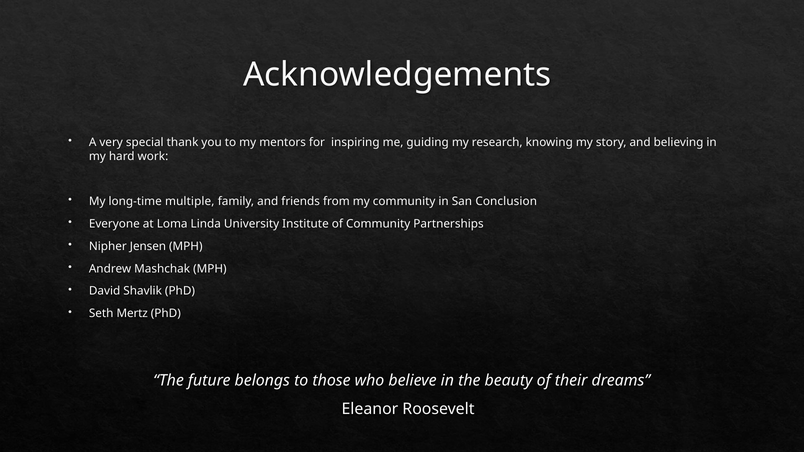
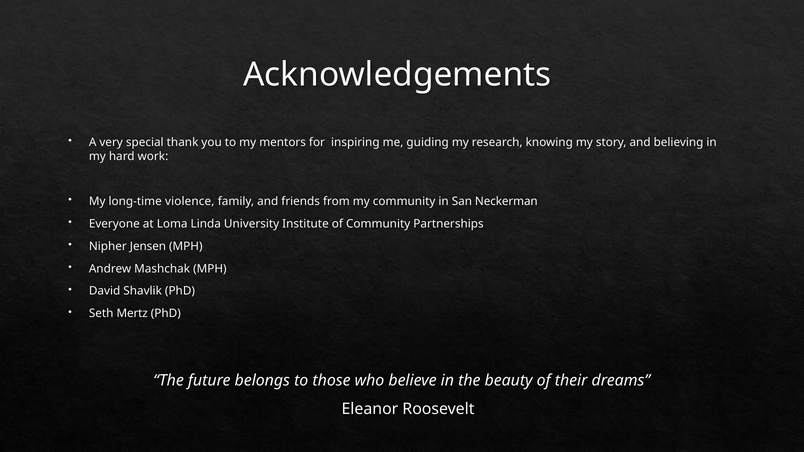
multiple: multiple -> violence (190, 201)
Conclusion: Conclusion -> Neckerman (506, 201)
